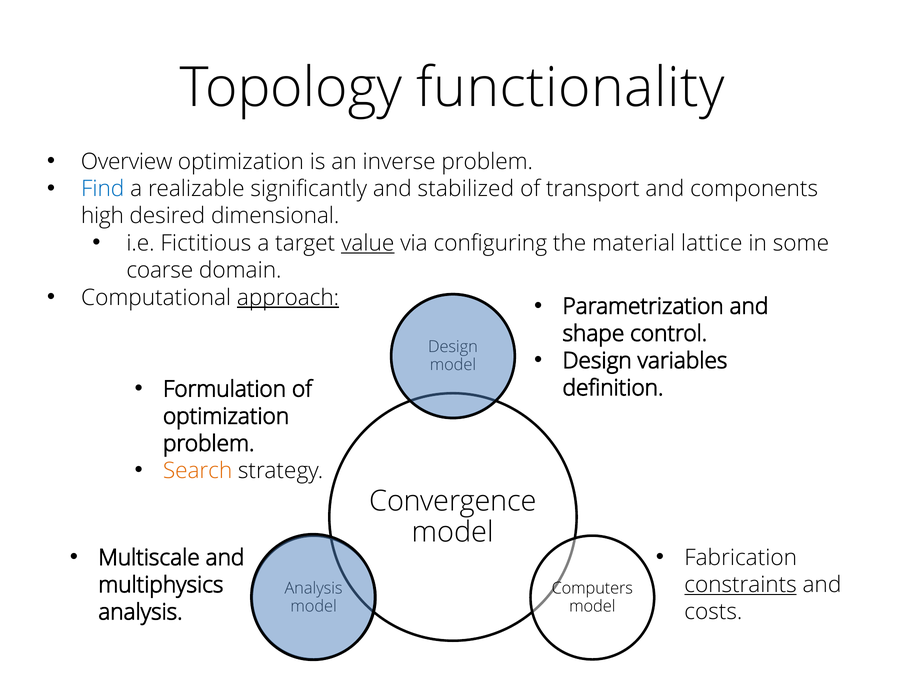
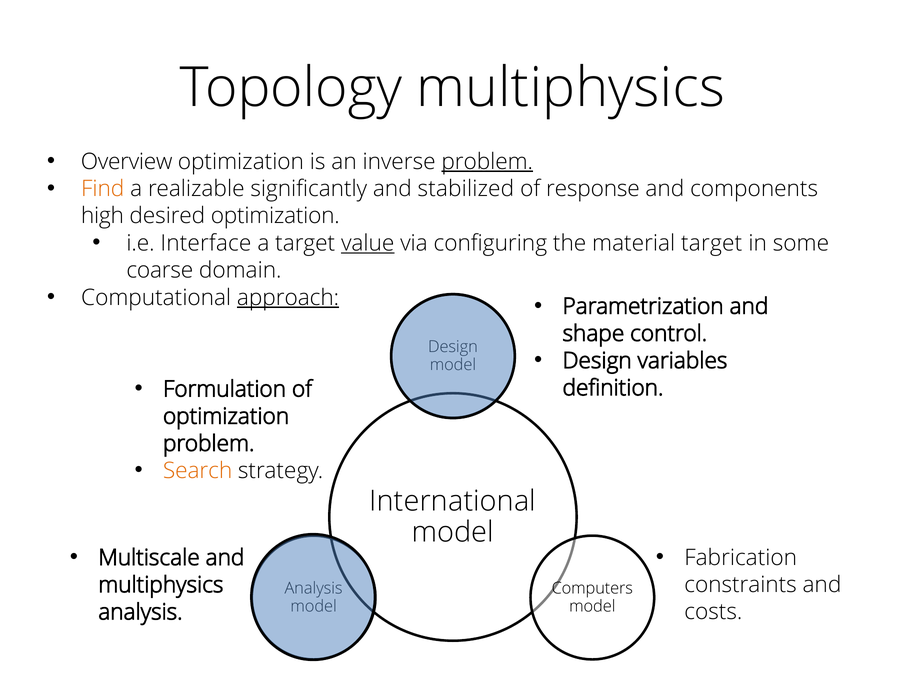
Topology functionality: functionality -> multiphysics (571, 88)
problem underline: none -> present (487, 161)
Find colour: blue -> orange (103, 189)
transport: transport -> response (593, 189)
desired dimensional: dimensional -> optimization (275, 216)
Fictitious: Fictitious -> Interface (206, 243)
material lattice: lattice -> target (712, 243)
Convergence: Convergence -> International (453, 501)
constraints underline: present -> none (741, 584)
